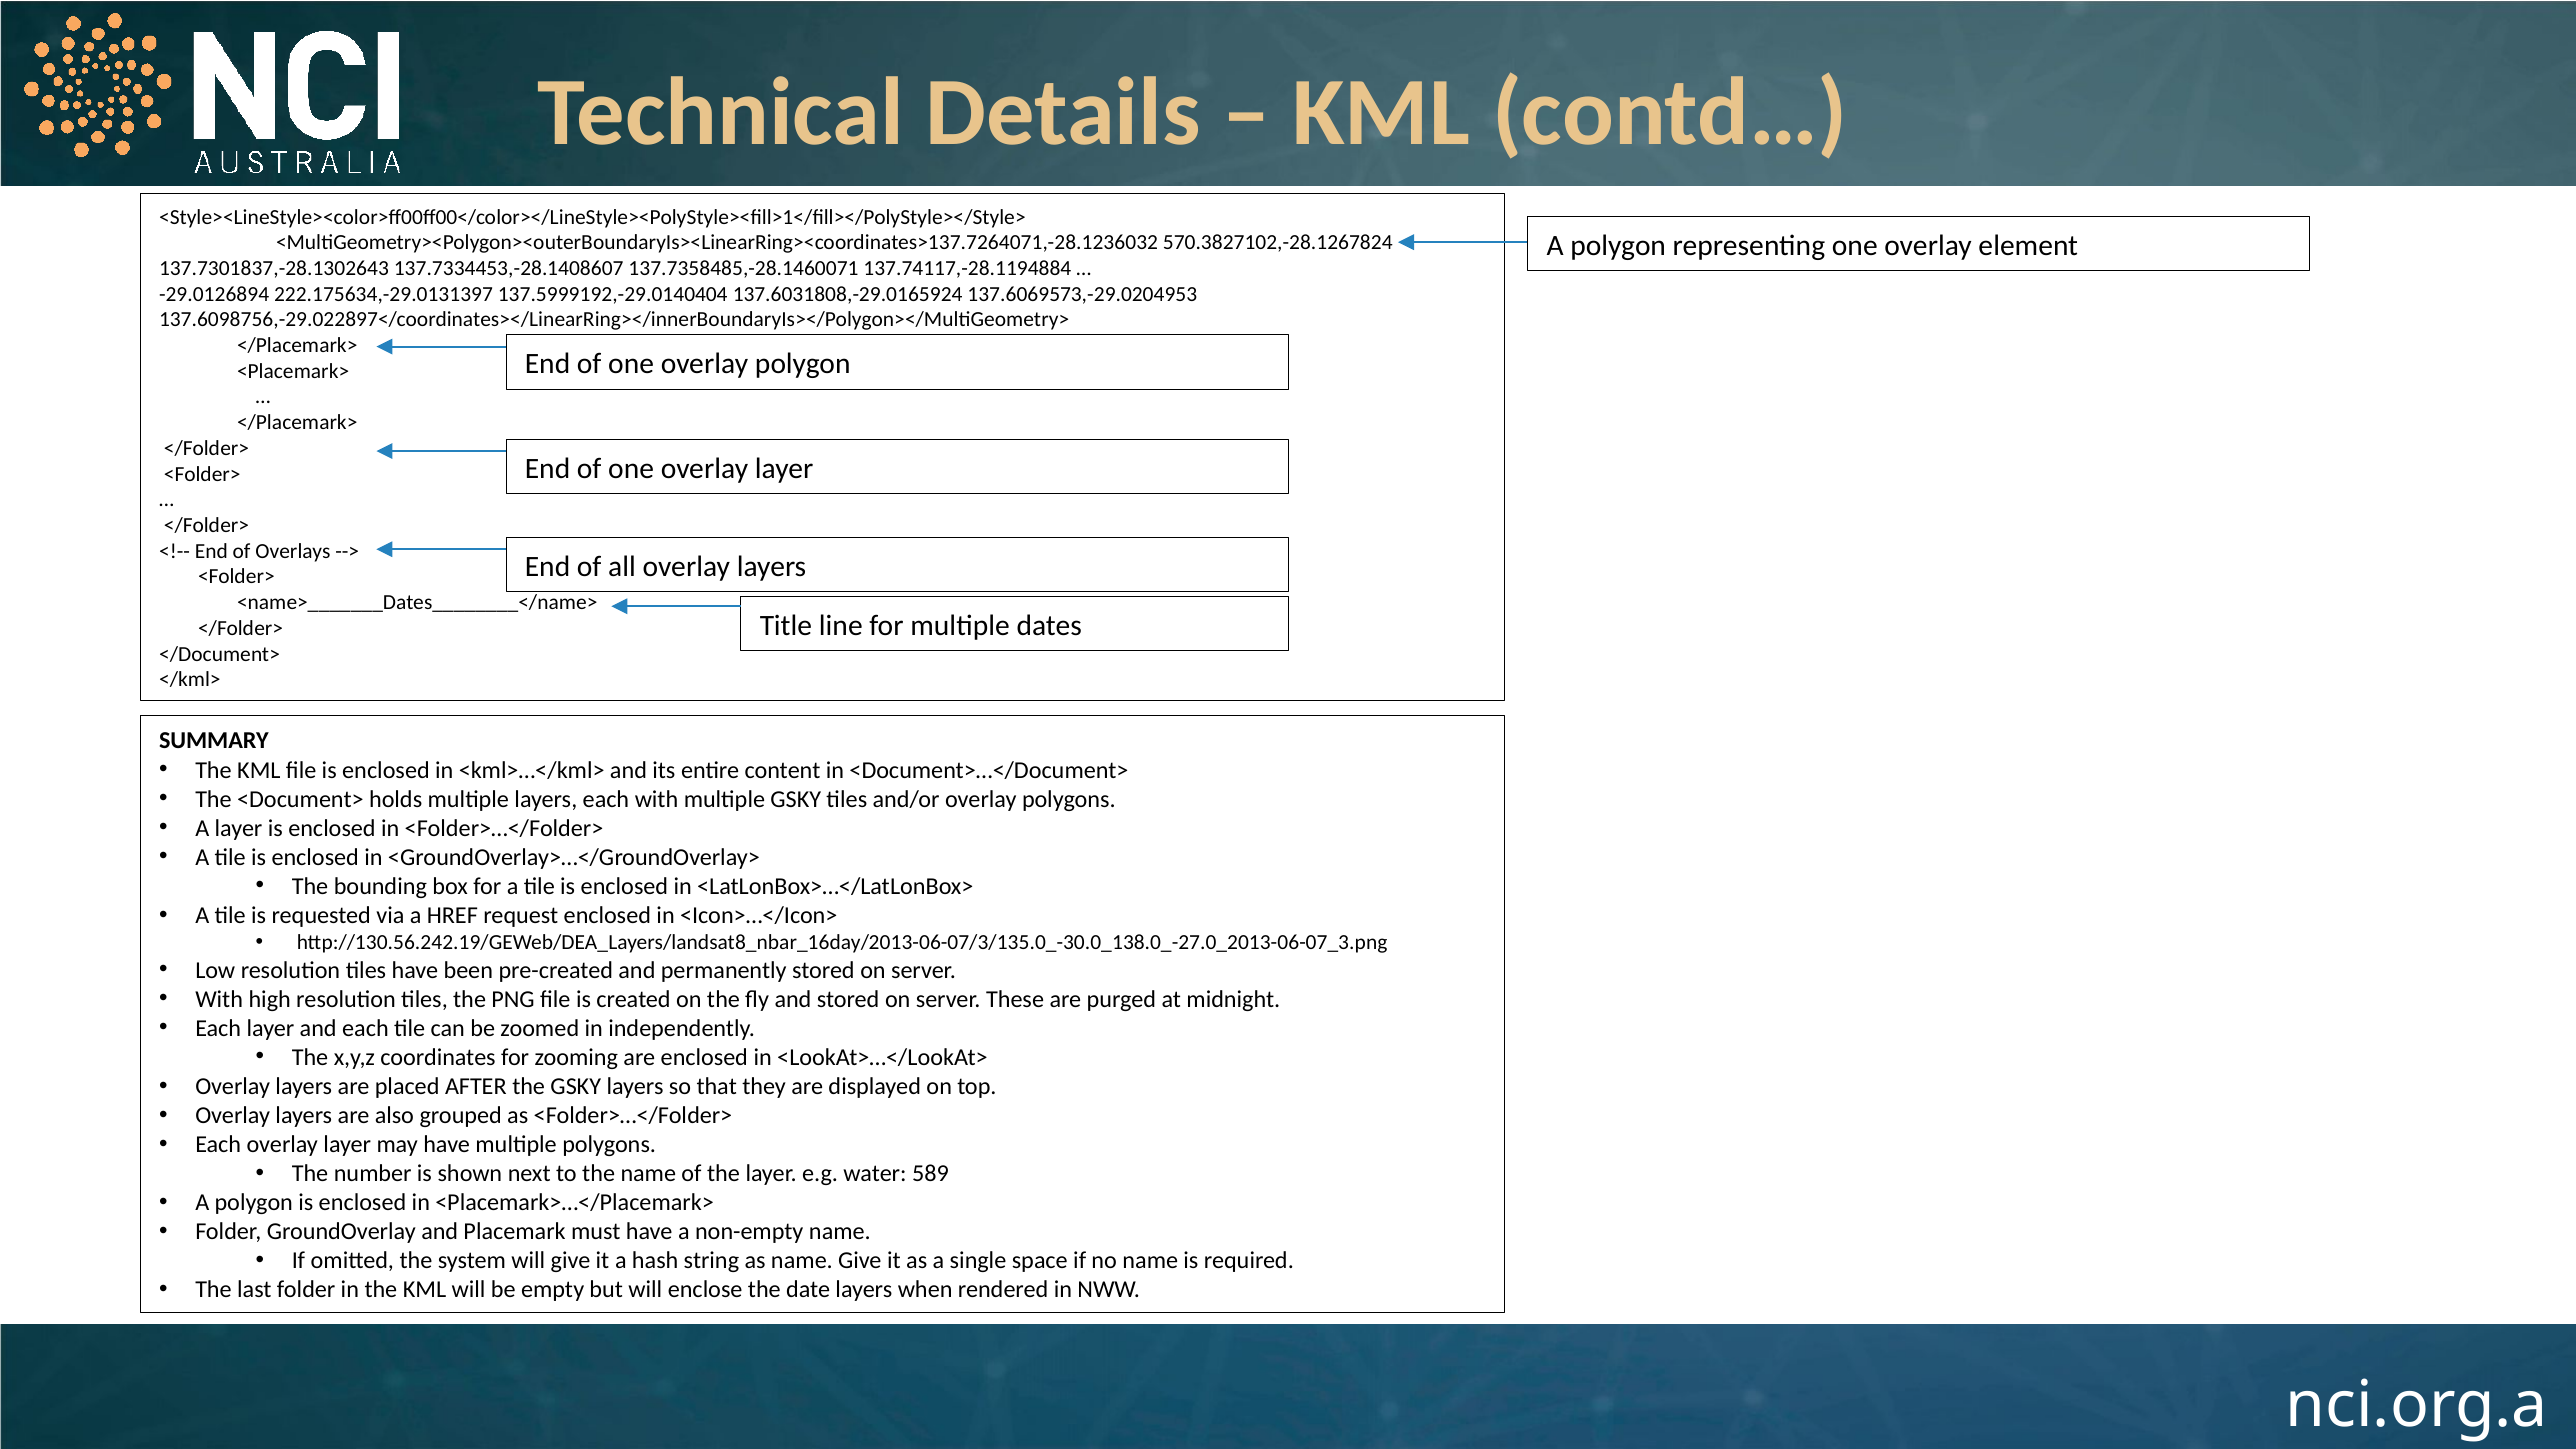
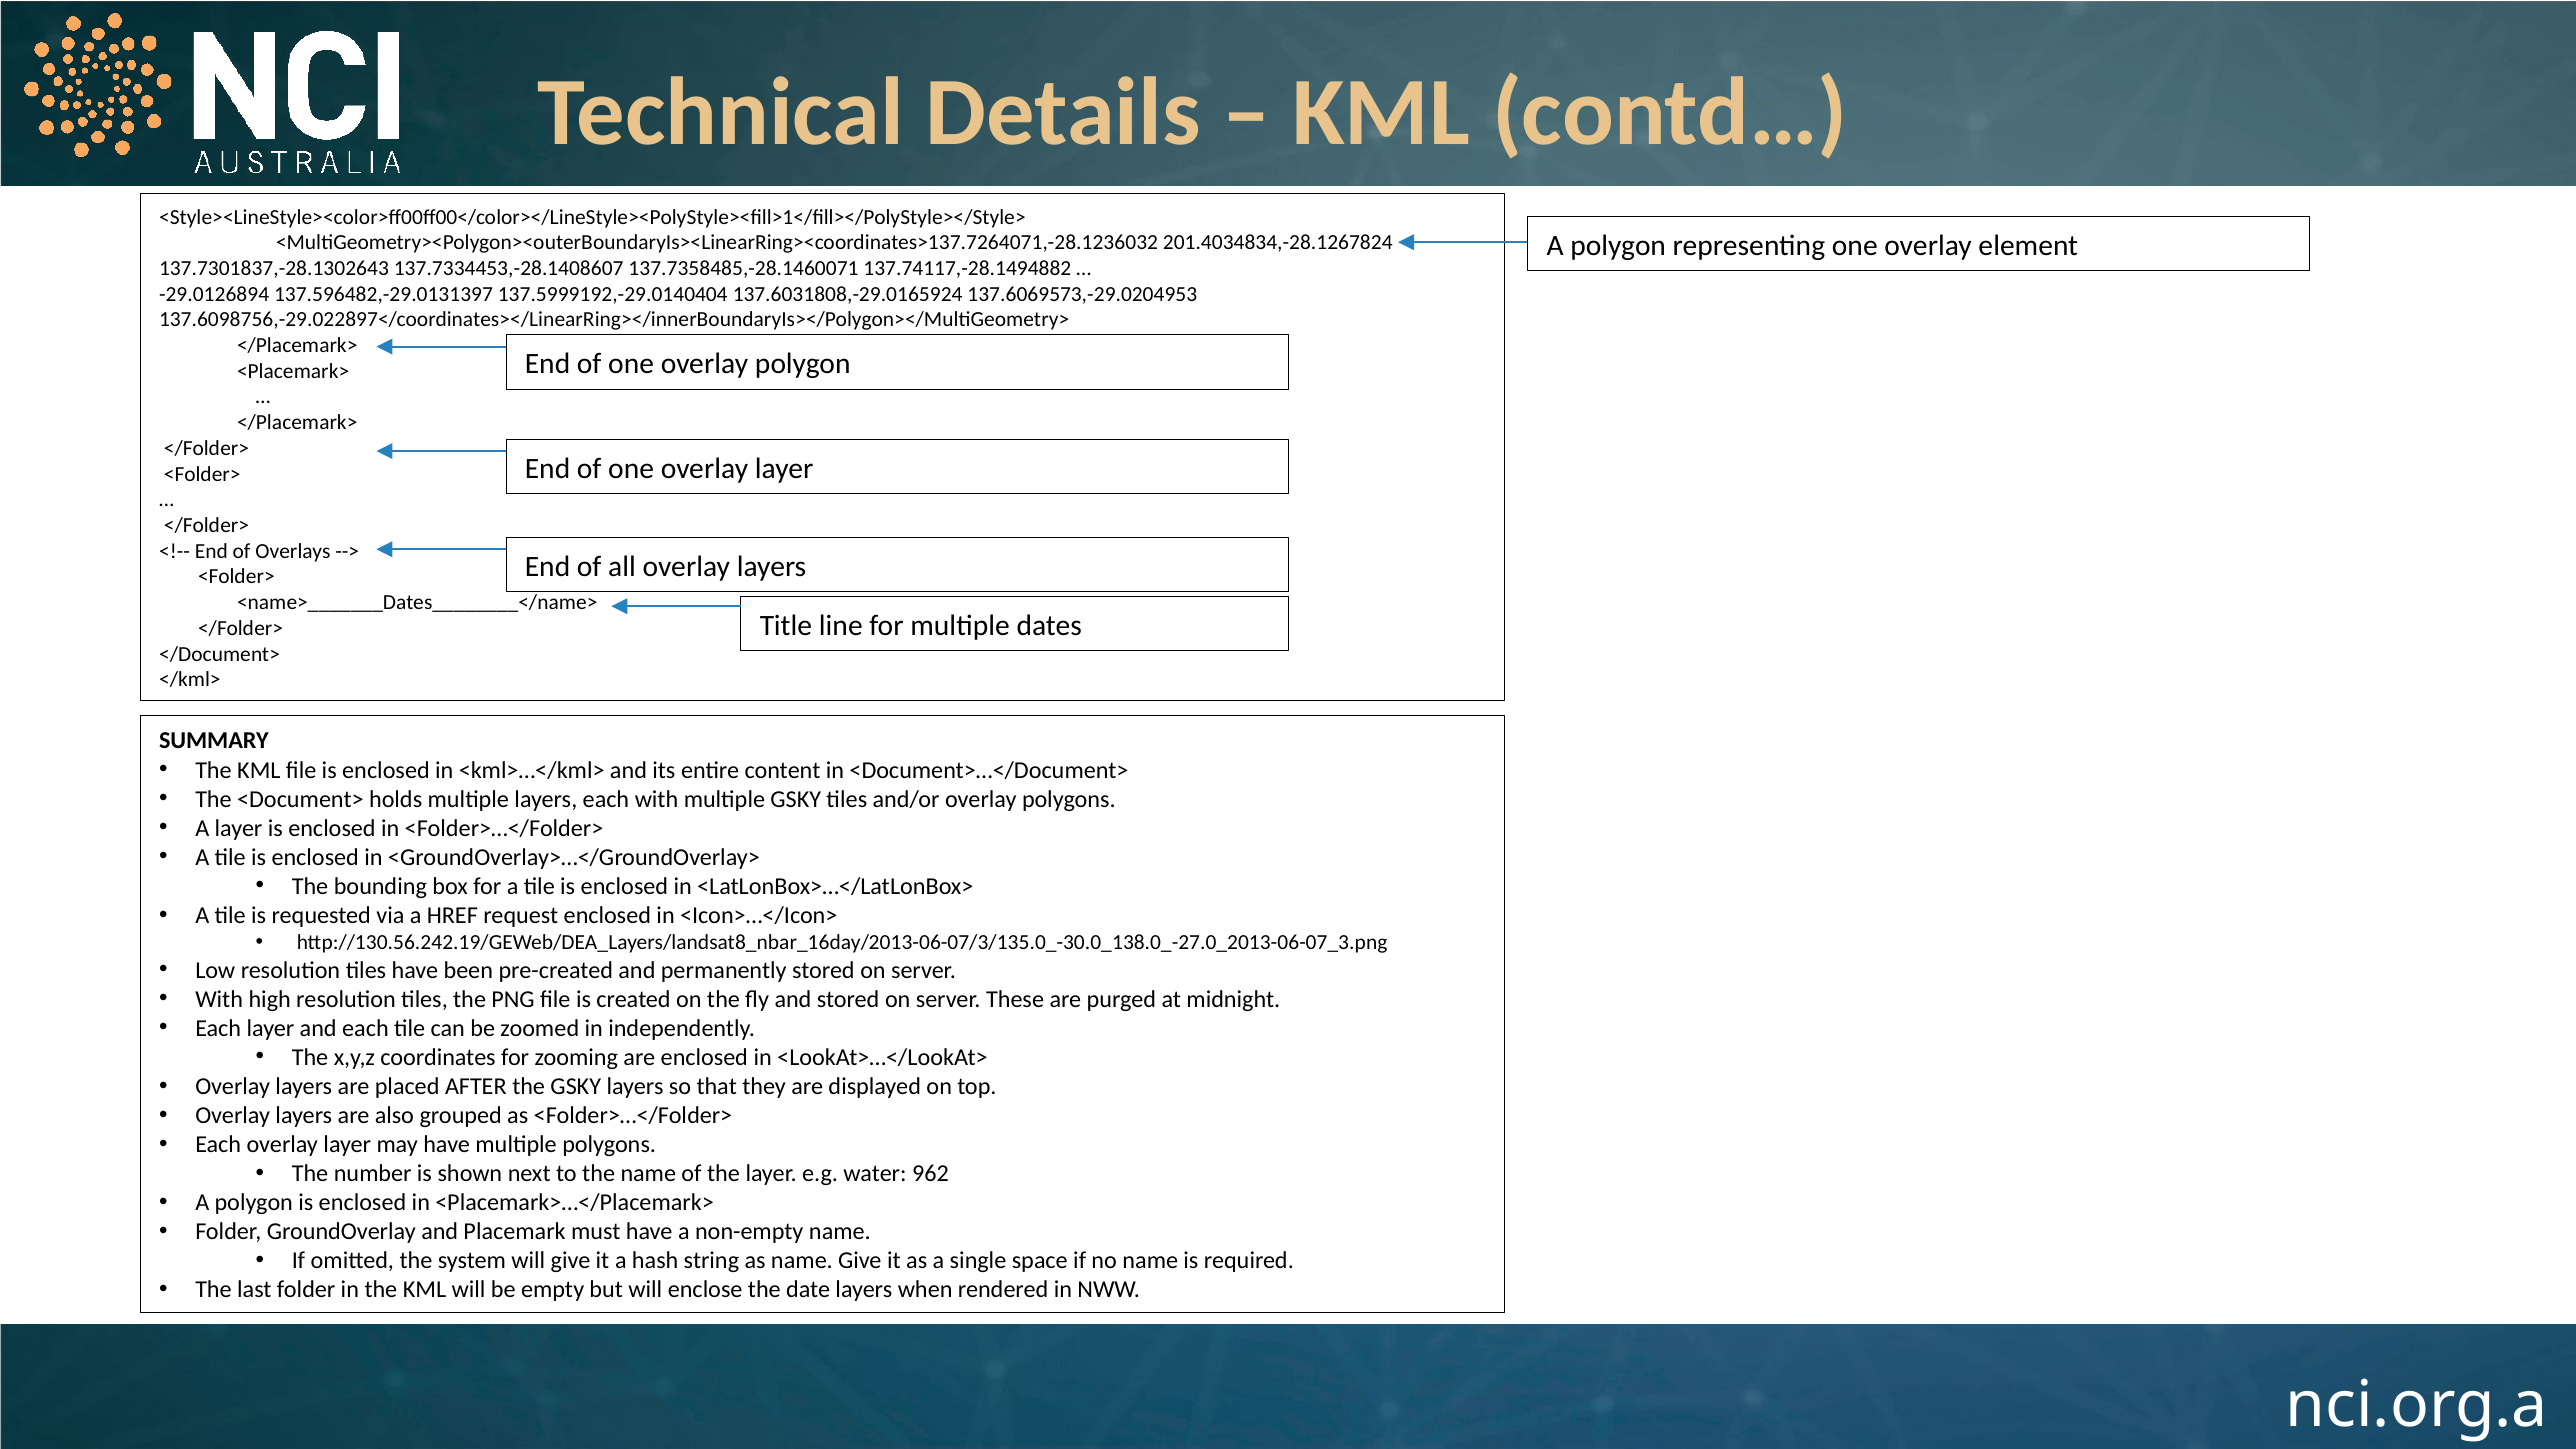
570.3827102,-28.1267824: 570.3827102,-28.1267824 -> 201.4034834,-28.1267824 (1278, 243)
137.74117,-28.1194884: 137.74117,-28.1194884 -> 137.74117,-28.1494882 (967, 268)
222.175634,-29.0131397: 222.175634,-29.0131397 -> 137.596482,-29.0131397 (383, 294)
589: 589 -> 962 (930, 1173)
